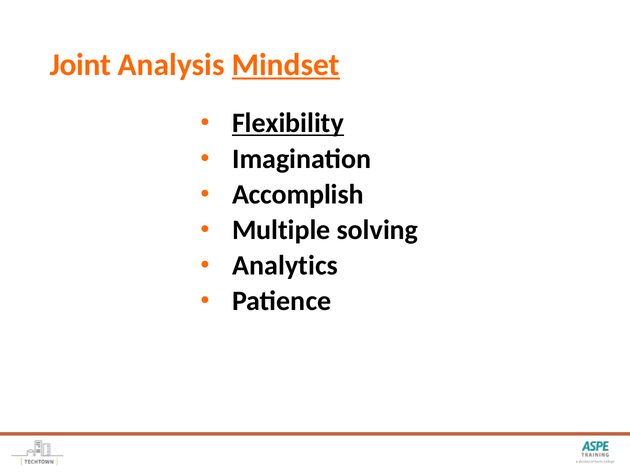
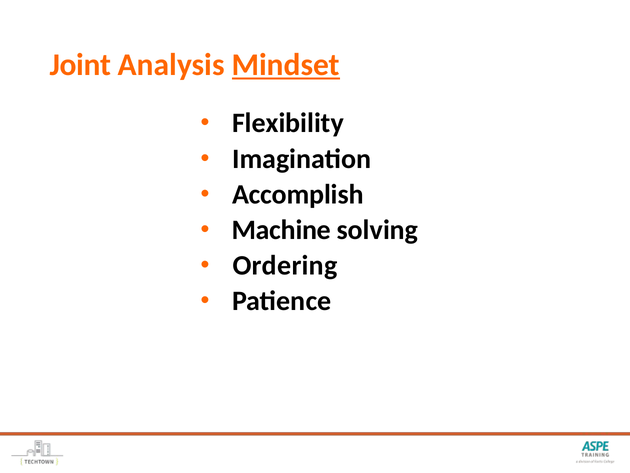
Flexibility underline: present -> none (288, 123)
Multiple: Multiple -> Machine (281, 230)
Analytics: Analytics -> Ordering (285, 265)
